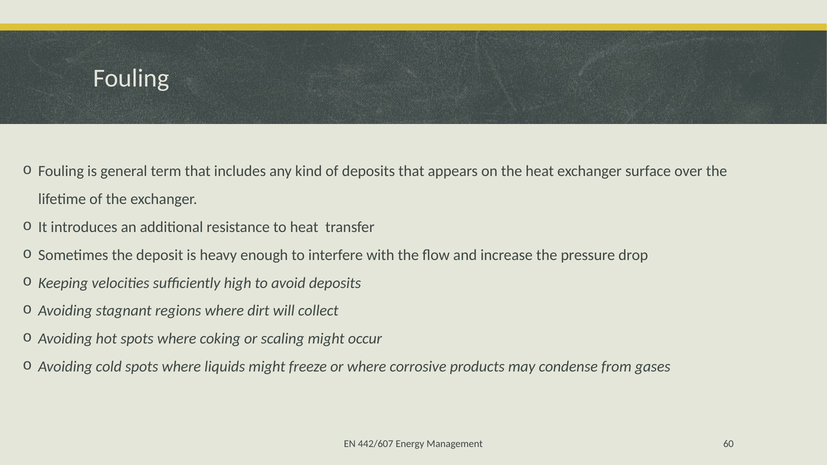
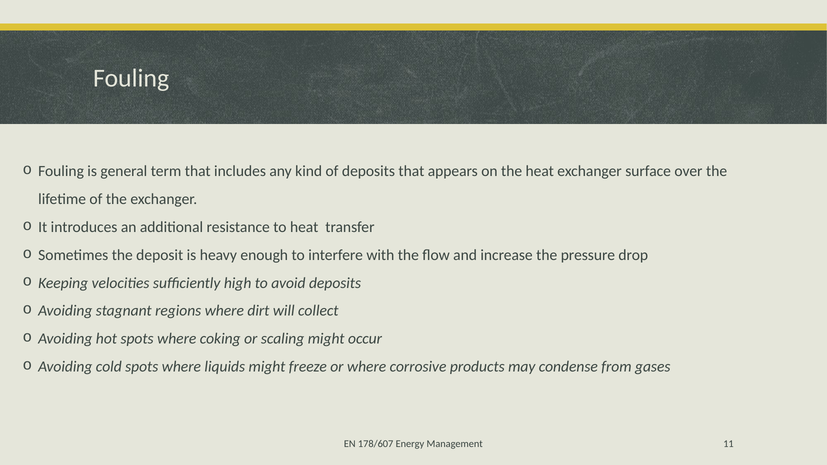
442/607: 442/607 -> 178/607 (376, 444)
60: 60 -> 11 (729, 444)
